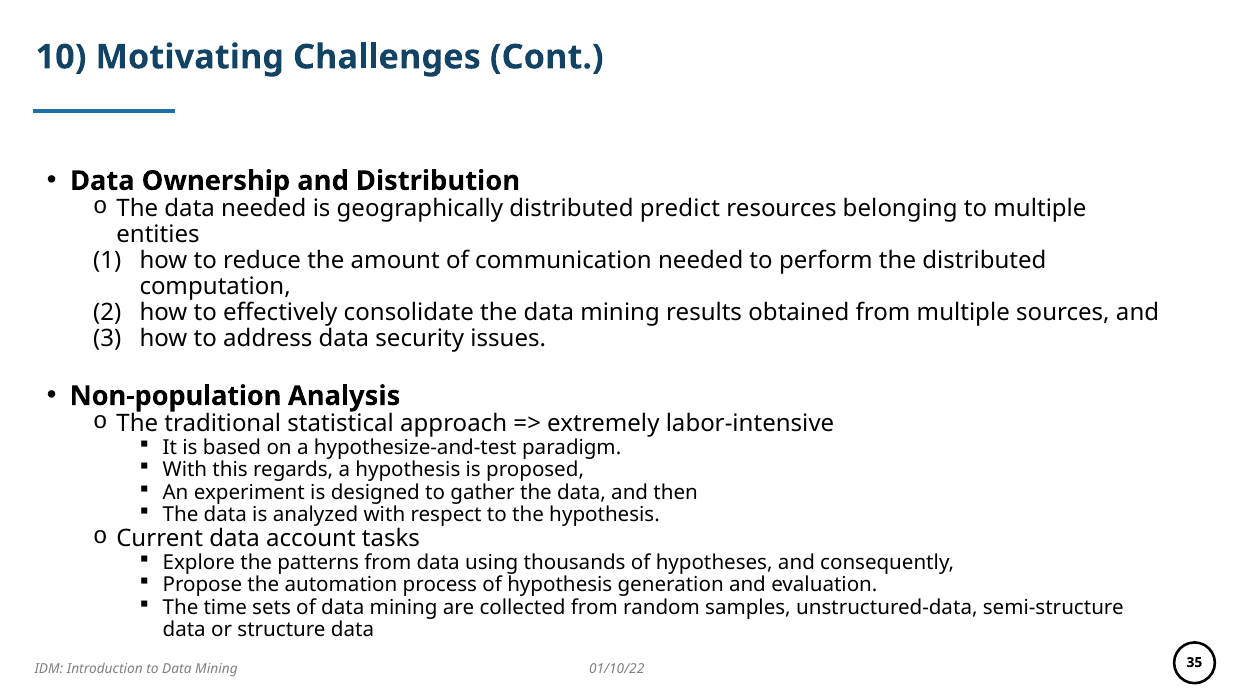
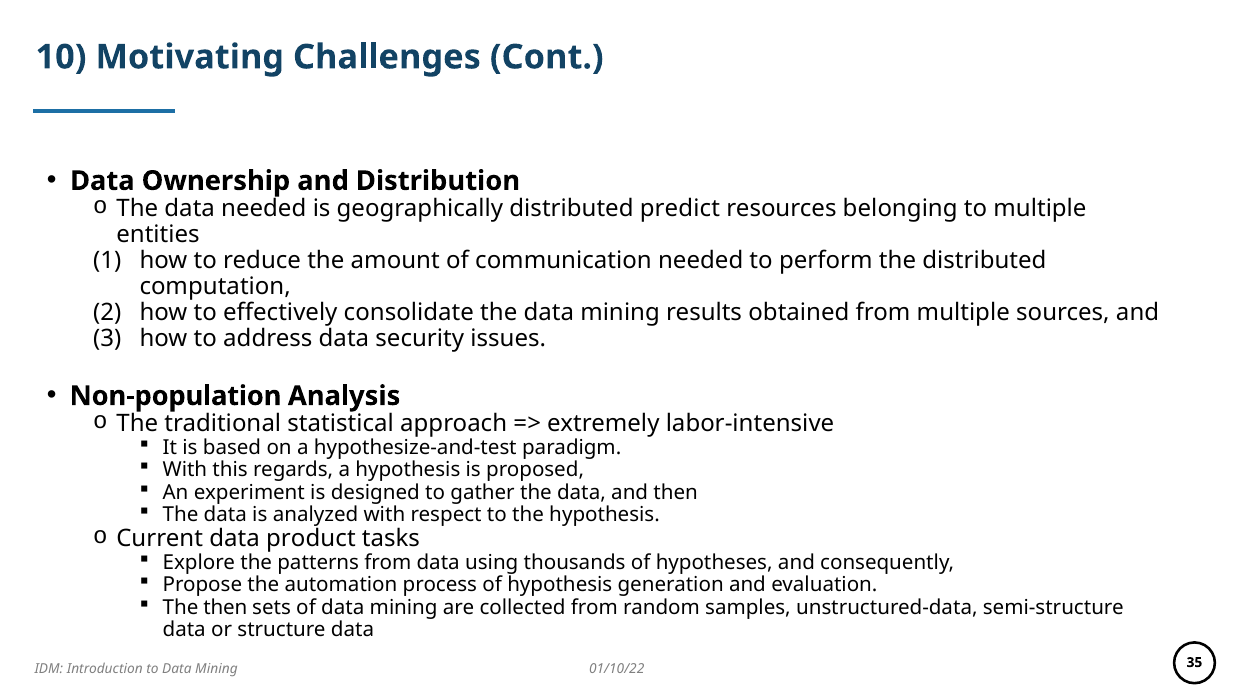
account: account -> product (311, 539)
The time: time -> then (225, 608)
